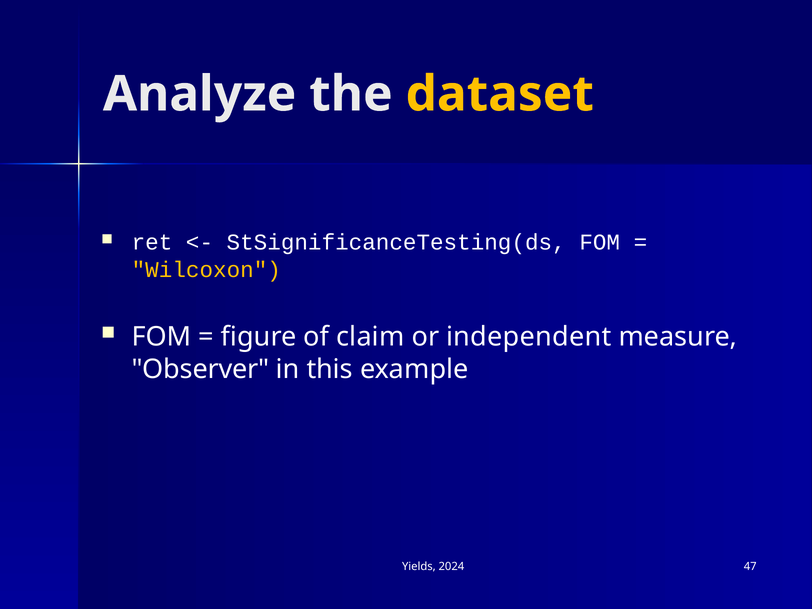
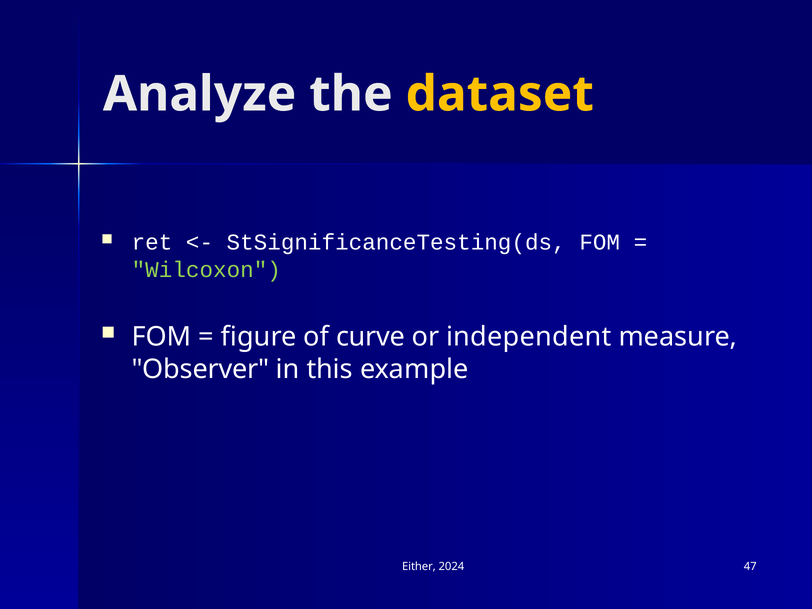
Wilcoxon colour: yellow -> light green (206, 270)
claim: claim -> curve (371, 337)
Yields: Yields -> Either (419, 566)
